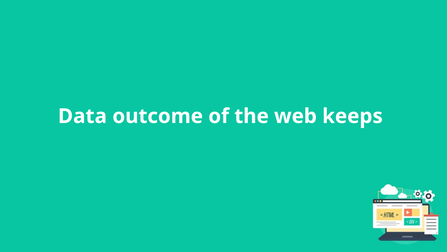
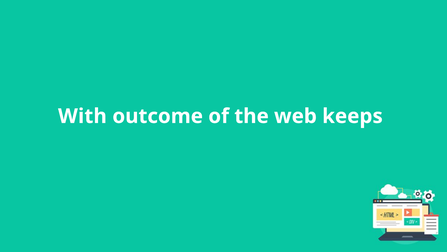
Data: Data -> With (82, 116)
